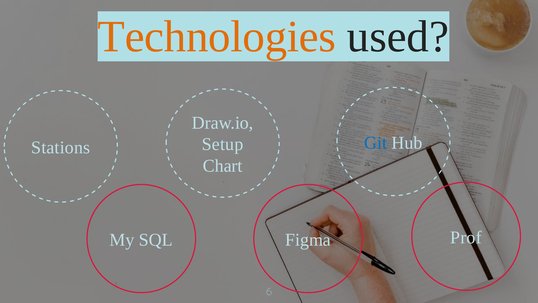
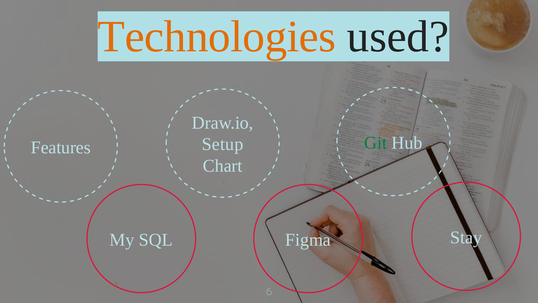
Git colour: blue -> green (376, 143)
Stations: Stations -> Features (61, 147)
Prof: Prof -> Stay (466, 237)
